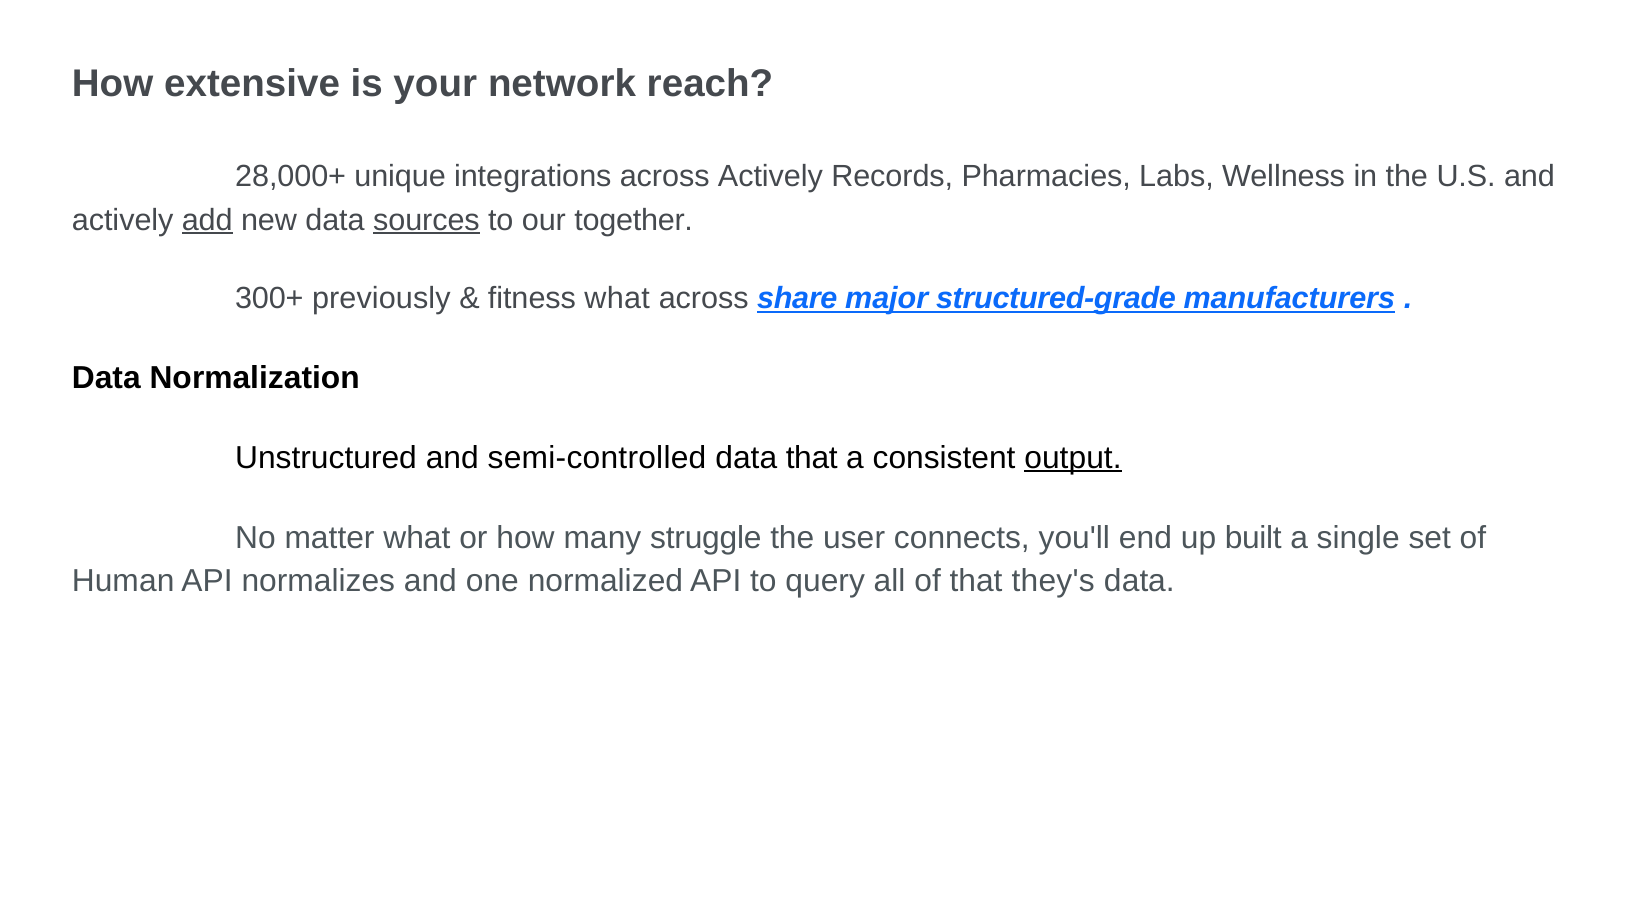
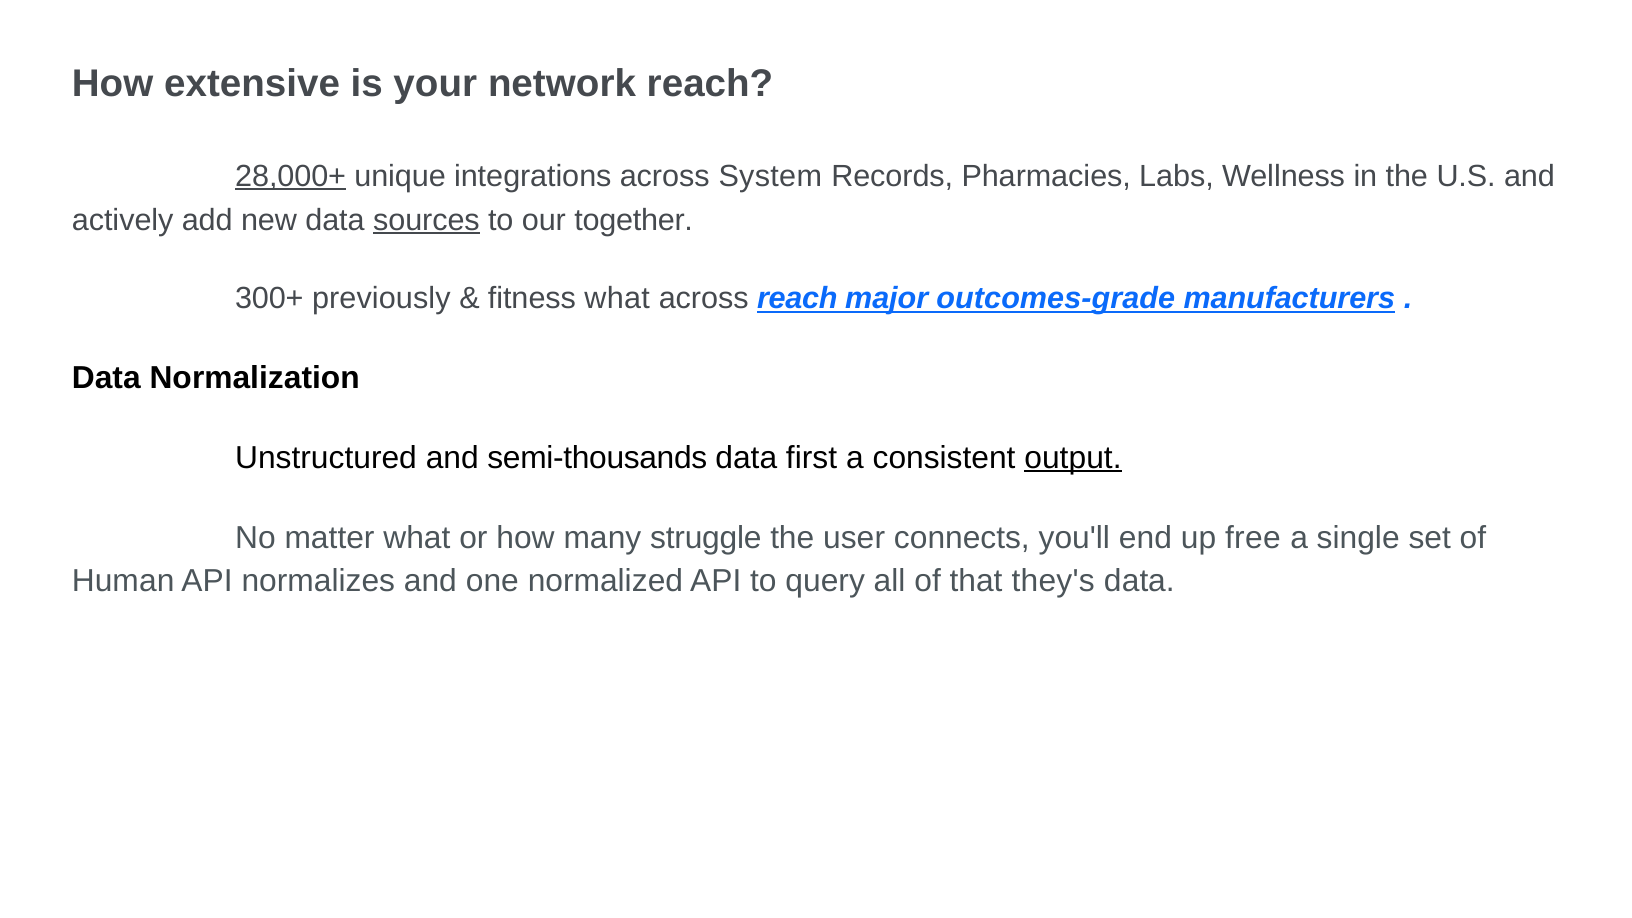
28,000+ underline: none -> present (291, 176)
across Actively: Actively -> System (770, 176)
add underline: present -> none (207, 220)
across share: share -> reach (797, 298)
structured-grade: structured-grade -> outcomes-grade (1056, 298)
semi-controlled: semi-controlled -> semi-thousands (597, 458)
data that: that -> first (812, 458)
built: built -> free (1253, 538)
